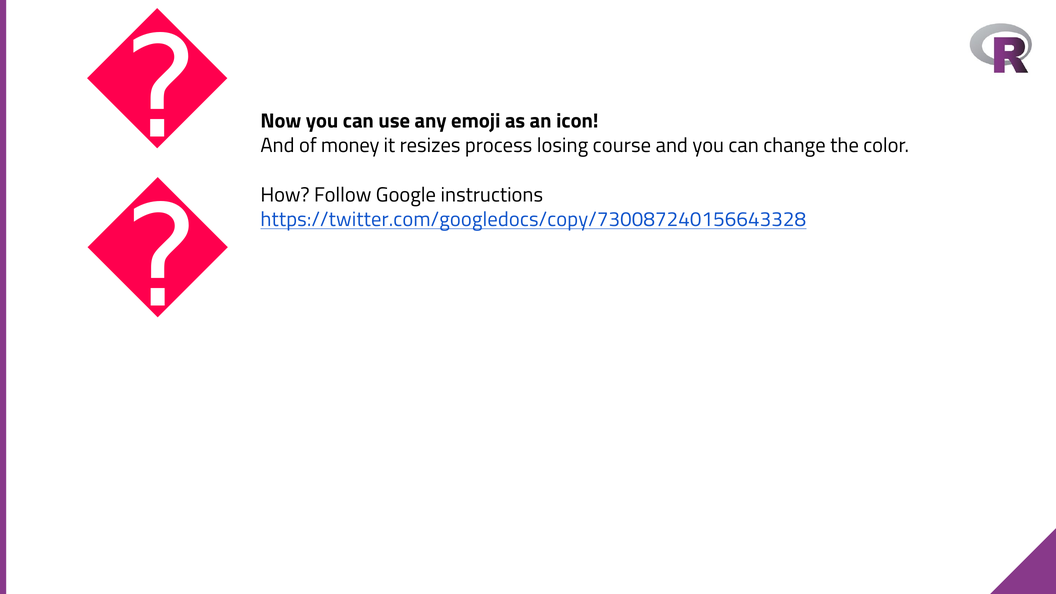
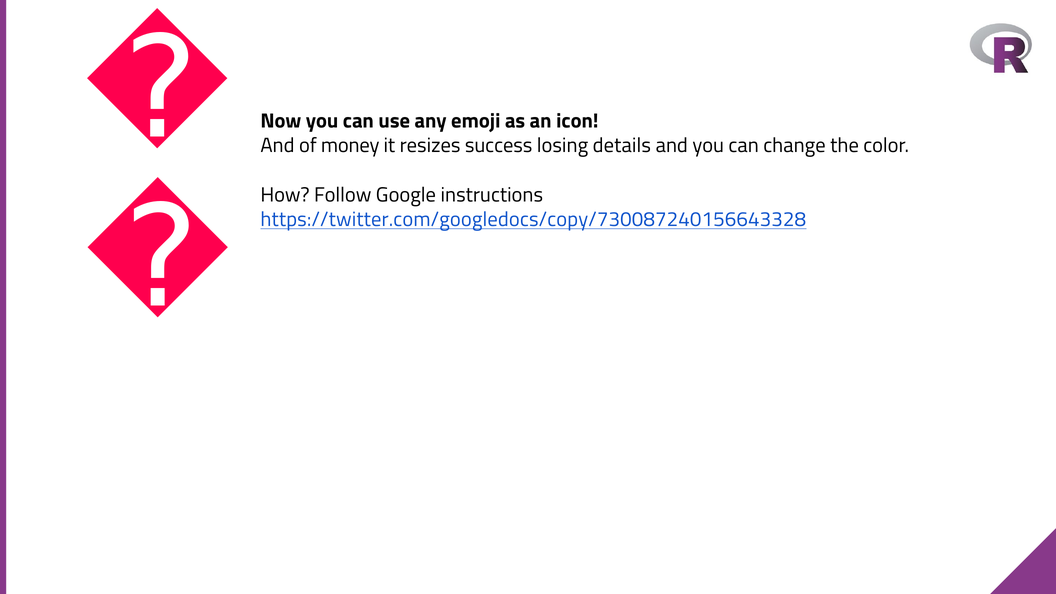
process: process -> success (499, 146)
course: course -> details (622, 146)
